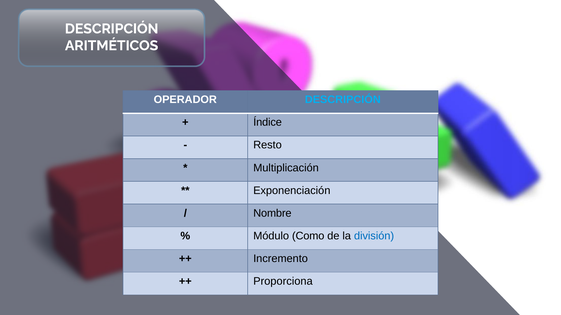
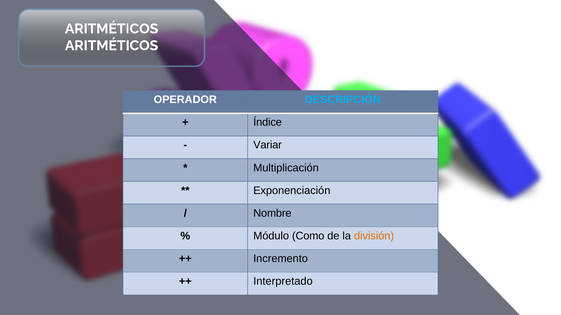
DESCRIPCIÓN: DESCRIPCIÓN -> ARITMÉTICOS (112, 29)
Resto: Resto -> Variar (268, 145)
división colour: blue -> orange (374, 236)
Proporciona: Proporciona -> Interpretado (283, 282)
